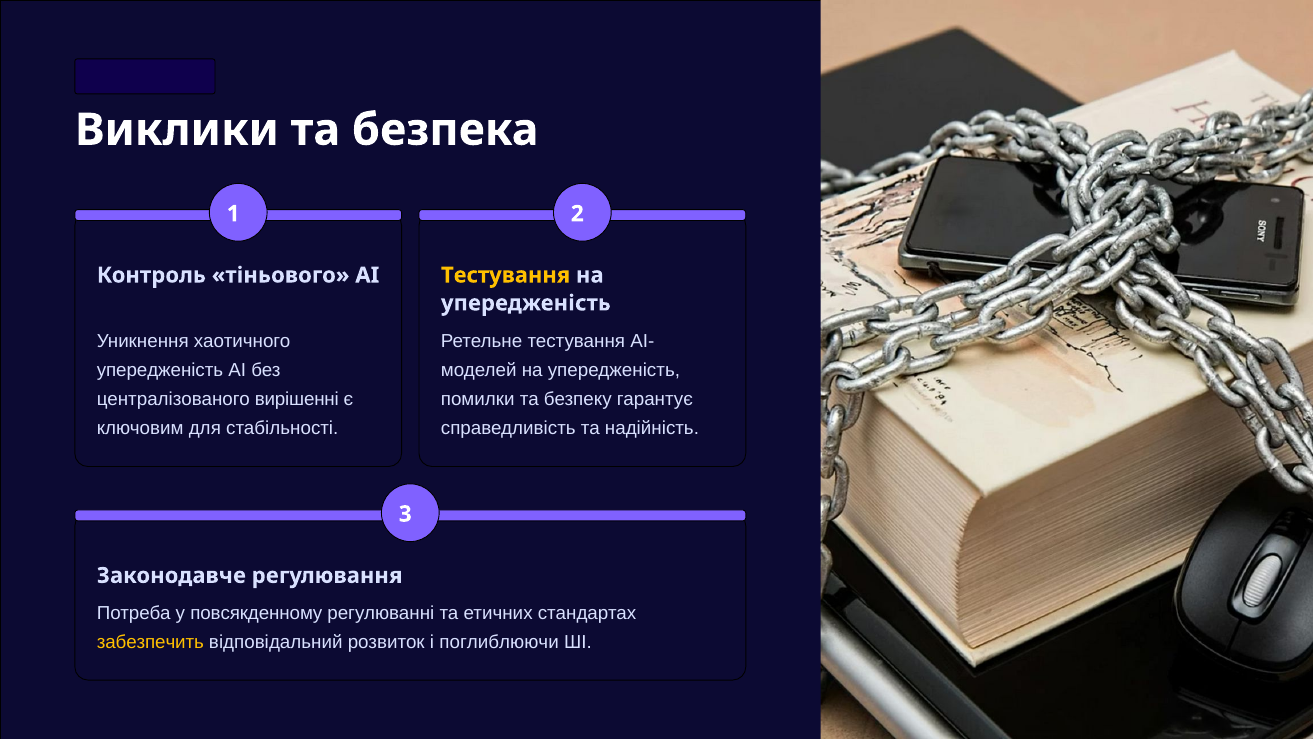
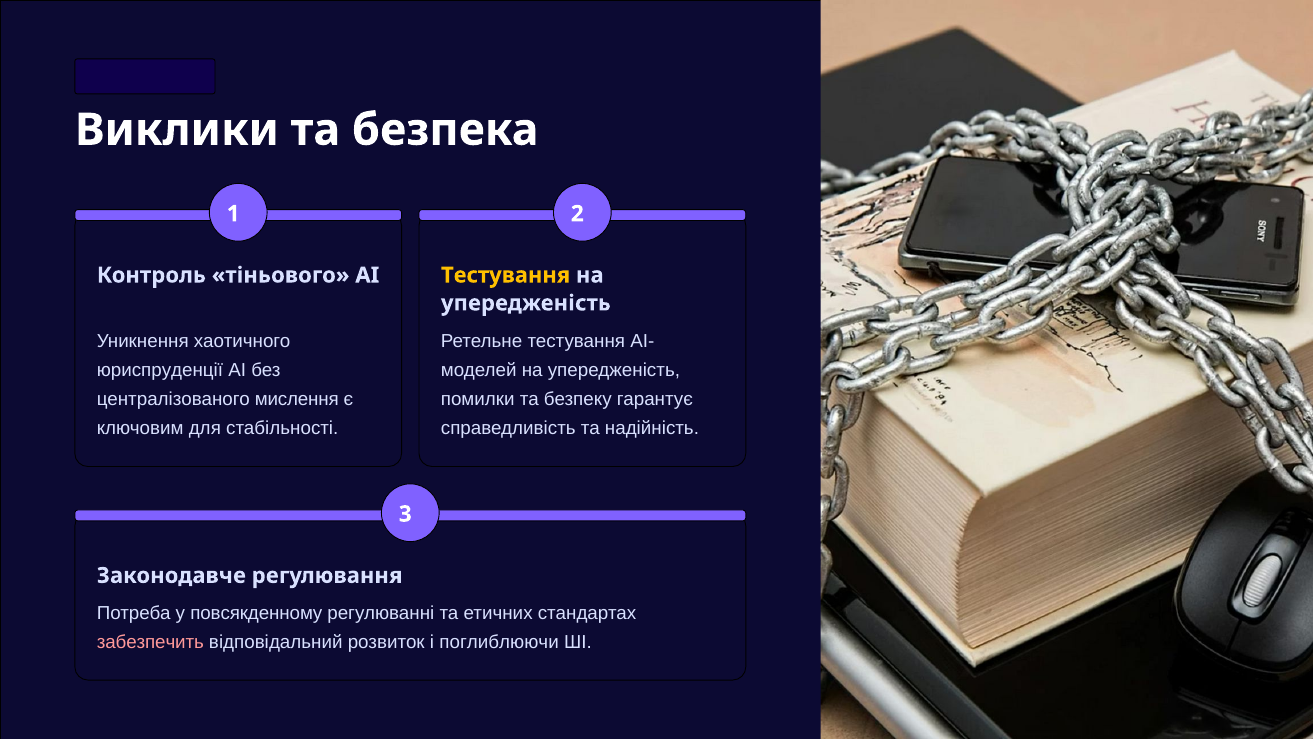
упередженість: упередженість -> юриспруденції (160, 370)
вирішенні: вирішенні -> мислення (297, 399)
забезпечить colour: yellow -> pink (150, 642)
